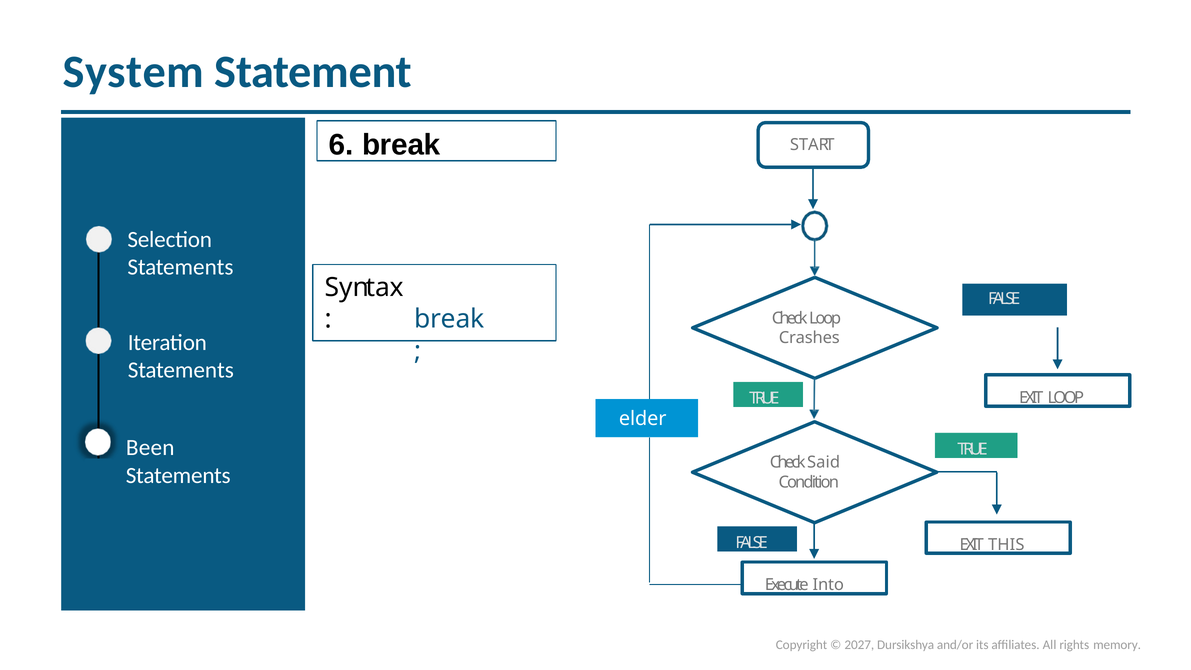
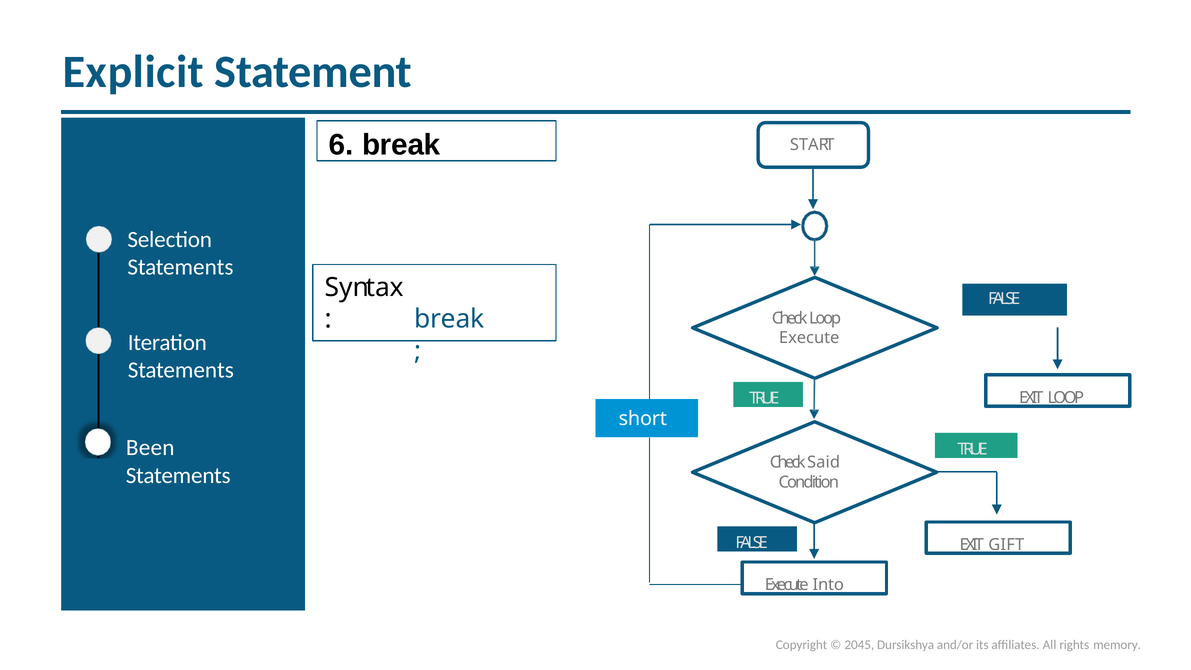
System: System -> Explicit (133, 72)
Crashes: Crashes -> Execute (809, 338)
elder: elder -> short (643, 419)
THIS: THIS -> GIFT (1006, 545)
2027: 2027 -> 2045 (859, 645)
